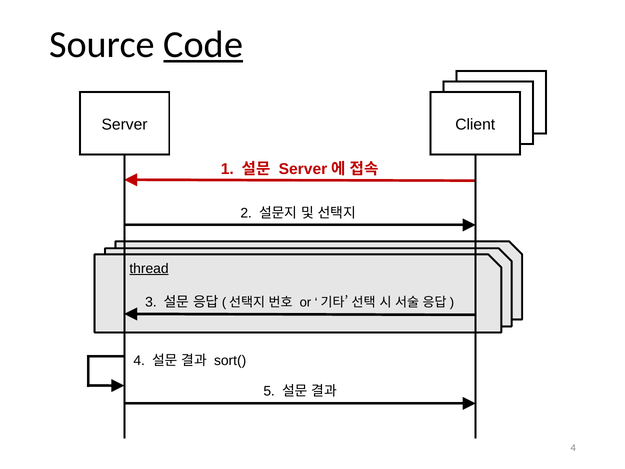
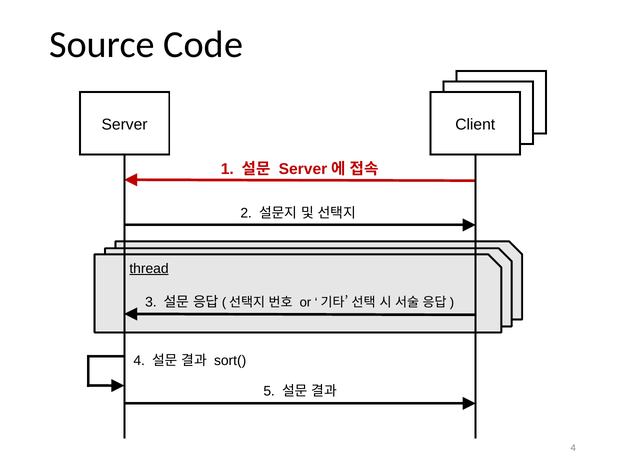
Code underline: present -> none (203, 45)
